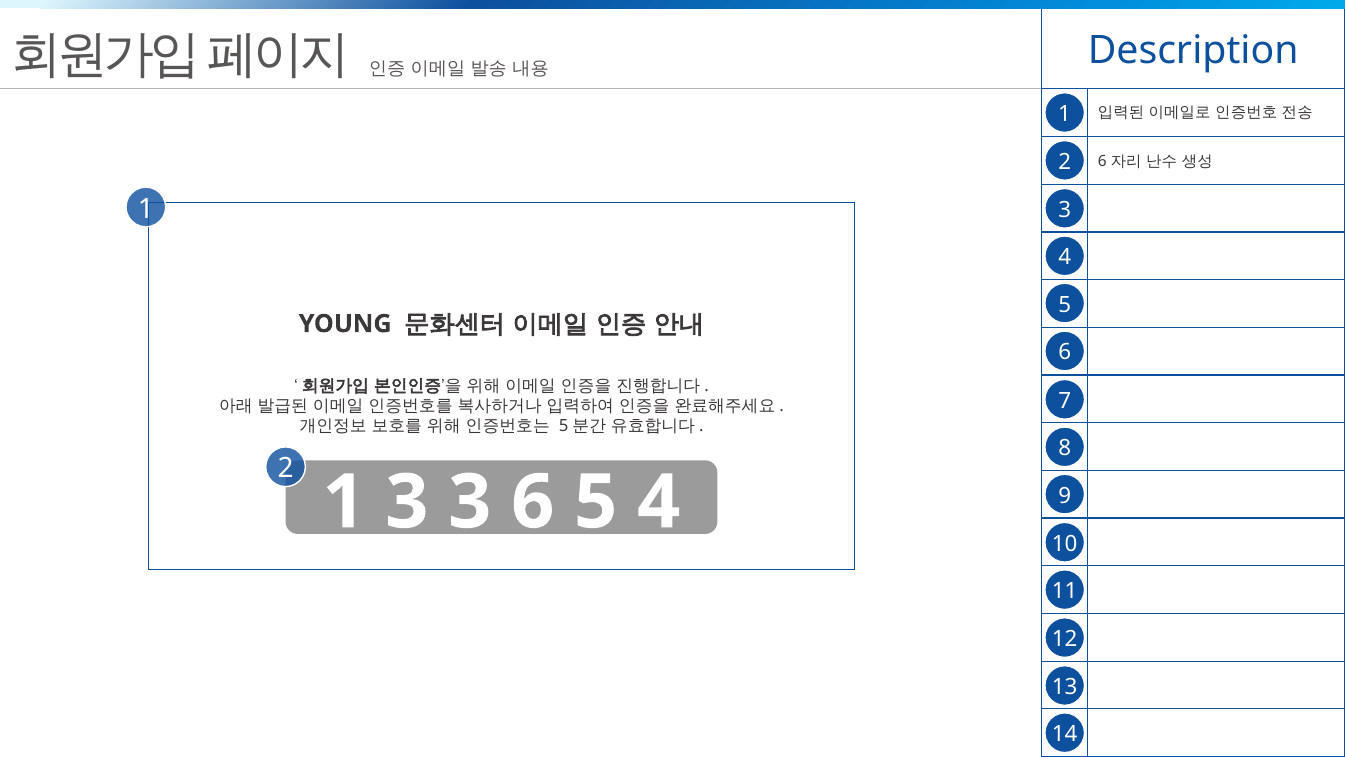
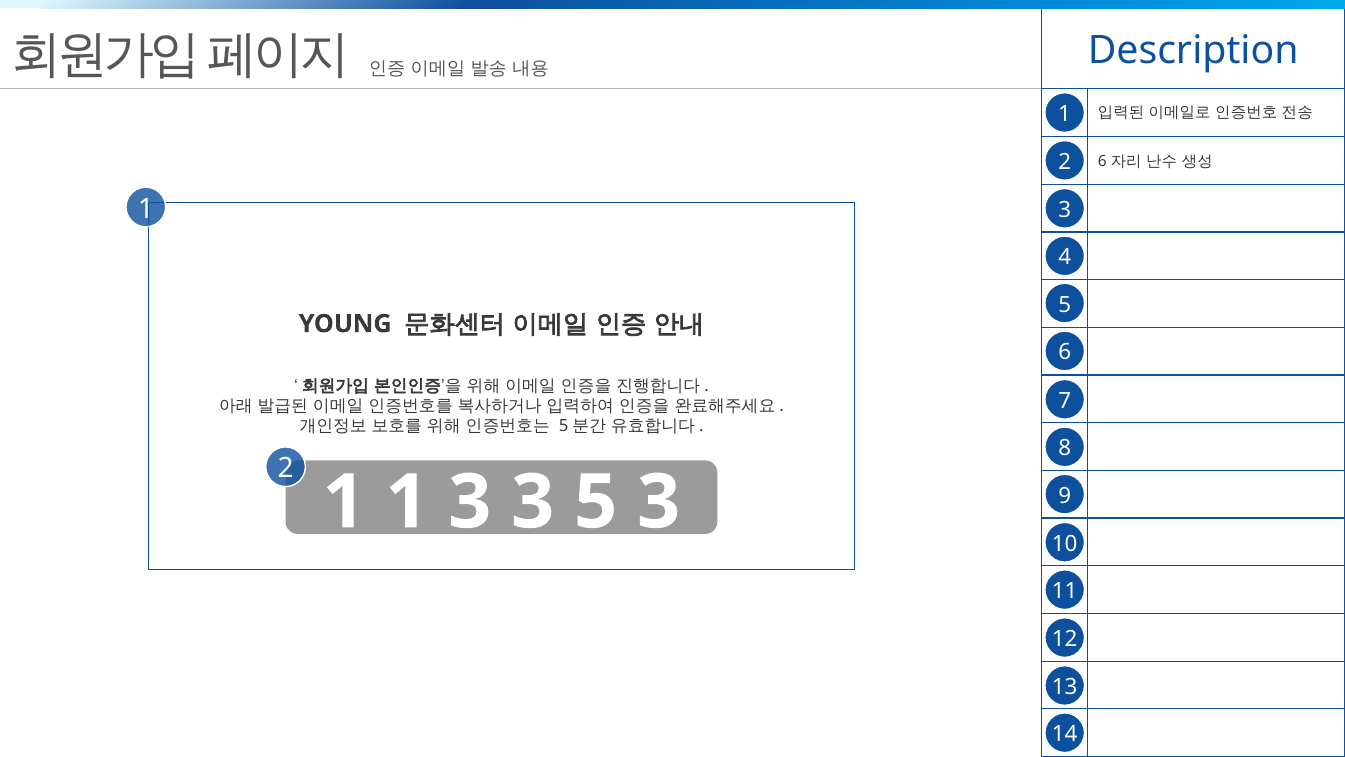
1 3: 3 -> 1 (407, 502)
3 6: 6 -> 3 (533, 502)
5 4: 4 -> 3 (659, 502)
